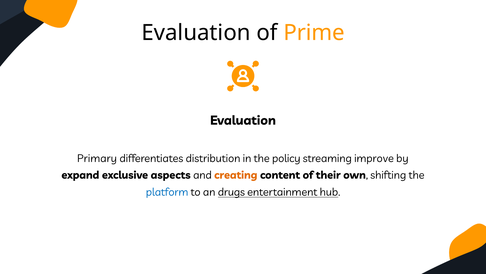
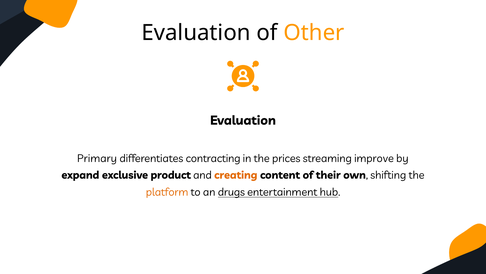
Prime: Prime -> Other (314, 33)
distribution: distribution -> contracting (213, 158)
policy: policy -> prices (286, 158)
aspects: aspects -> product (171, 175)
platform colour: blue -> orange (167, 192)
